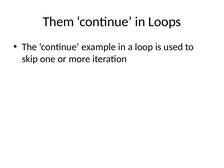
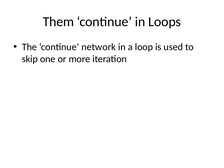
example: example -> network (99, 47)
